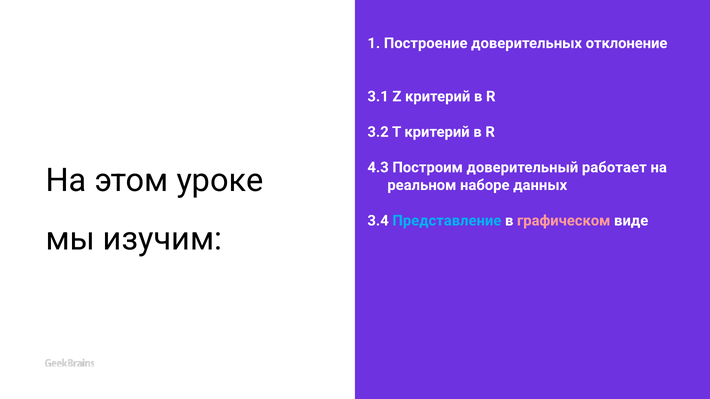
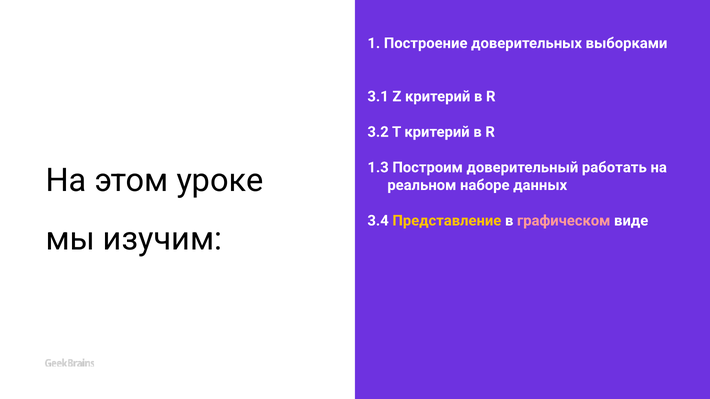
отклонение: отклонение -> выборками (626, 43)
4.3: 4.3 -> 1.3 (378, 168)
работает: работает -> работать (614, 168)
Представление colour: light blue -> yellow (447, 221)
